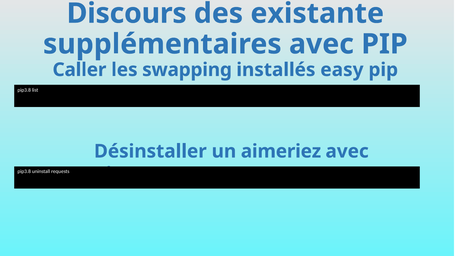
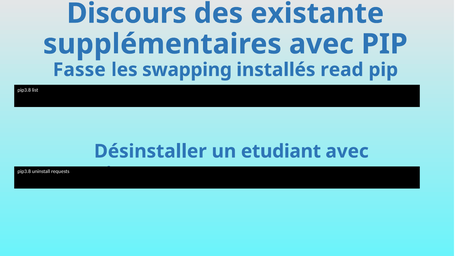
Caller: Caller -> Fasse (79, 70)
easy: easy -> read (342, 70)
aimeriez: aimeriez -> etudiant (281, 151)
